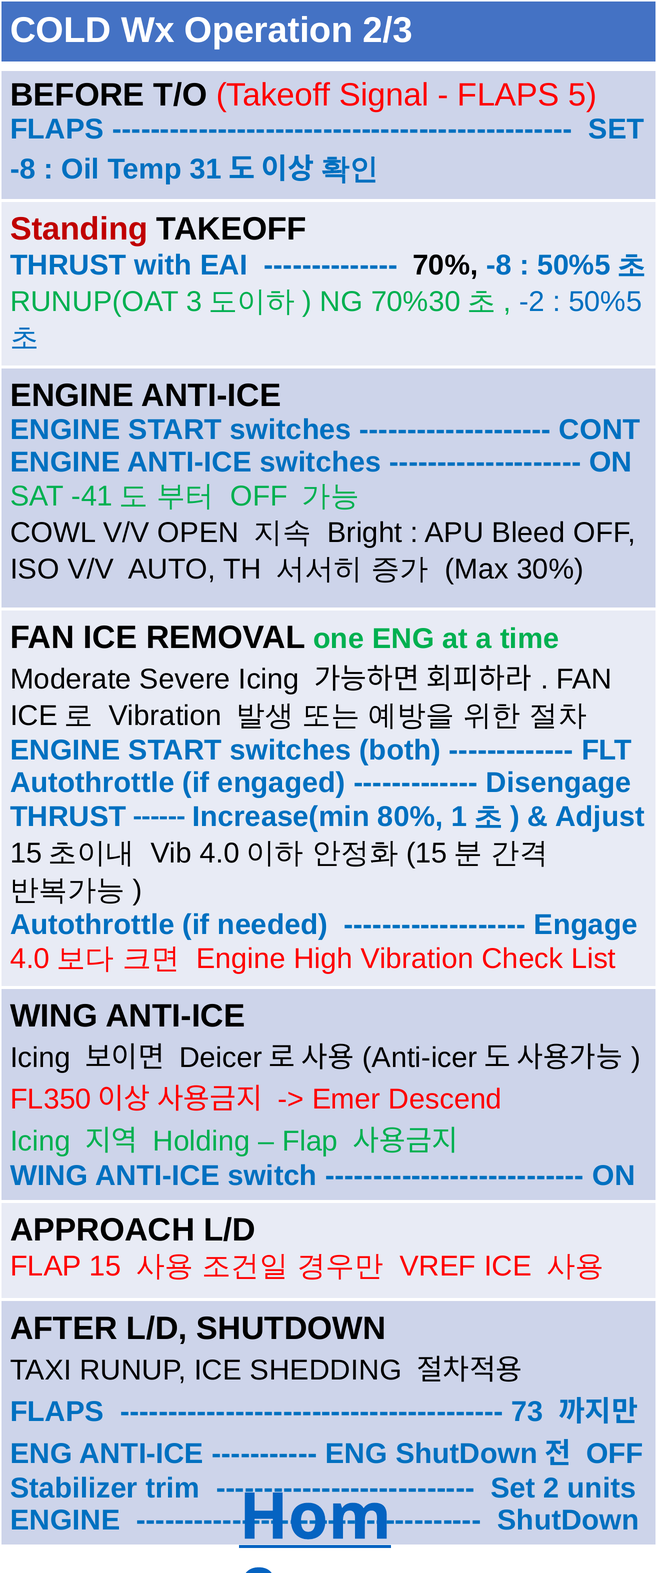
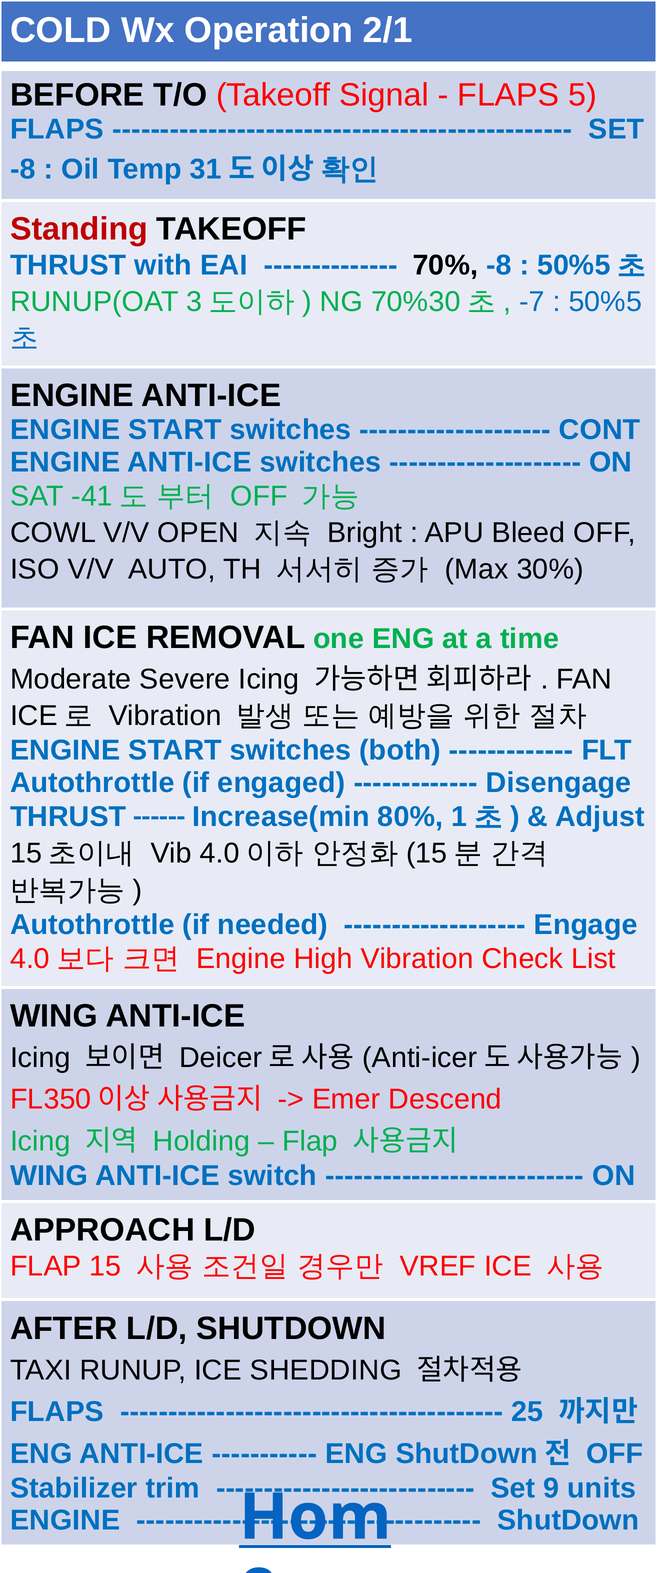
2/3: 2/3 -> 2/1 (388, 31)
-2: -2 -> -7 (532, 302)
73: 73 -> 25 (527, 1411)
2: 2 -> 9 (551, 1487)
